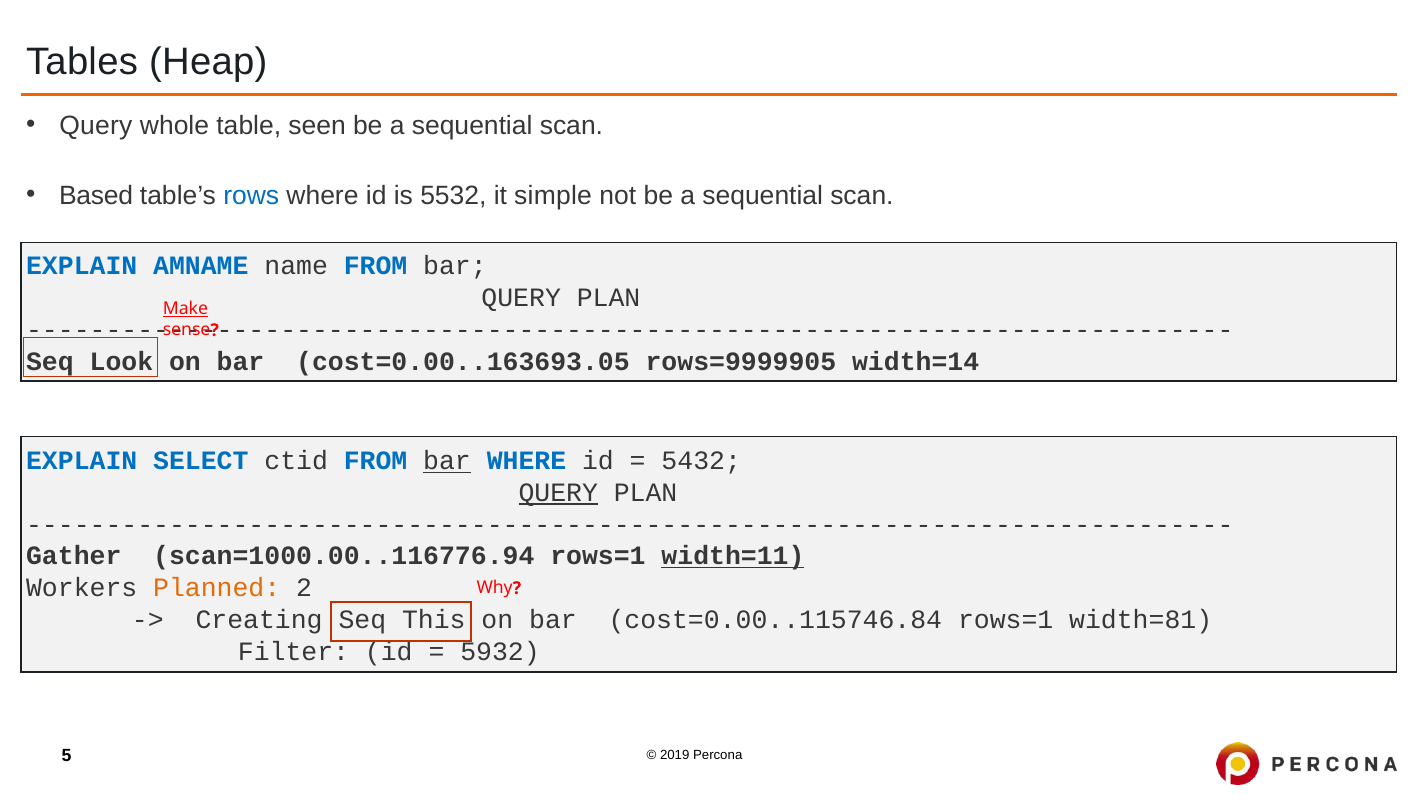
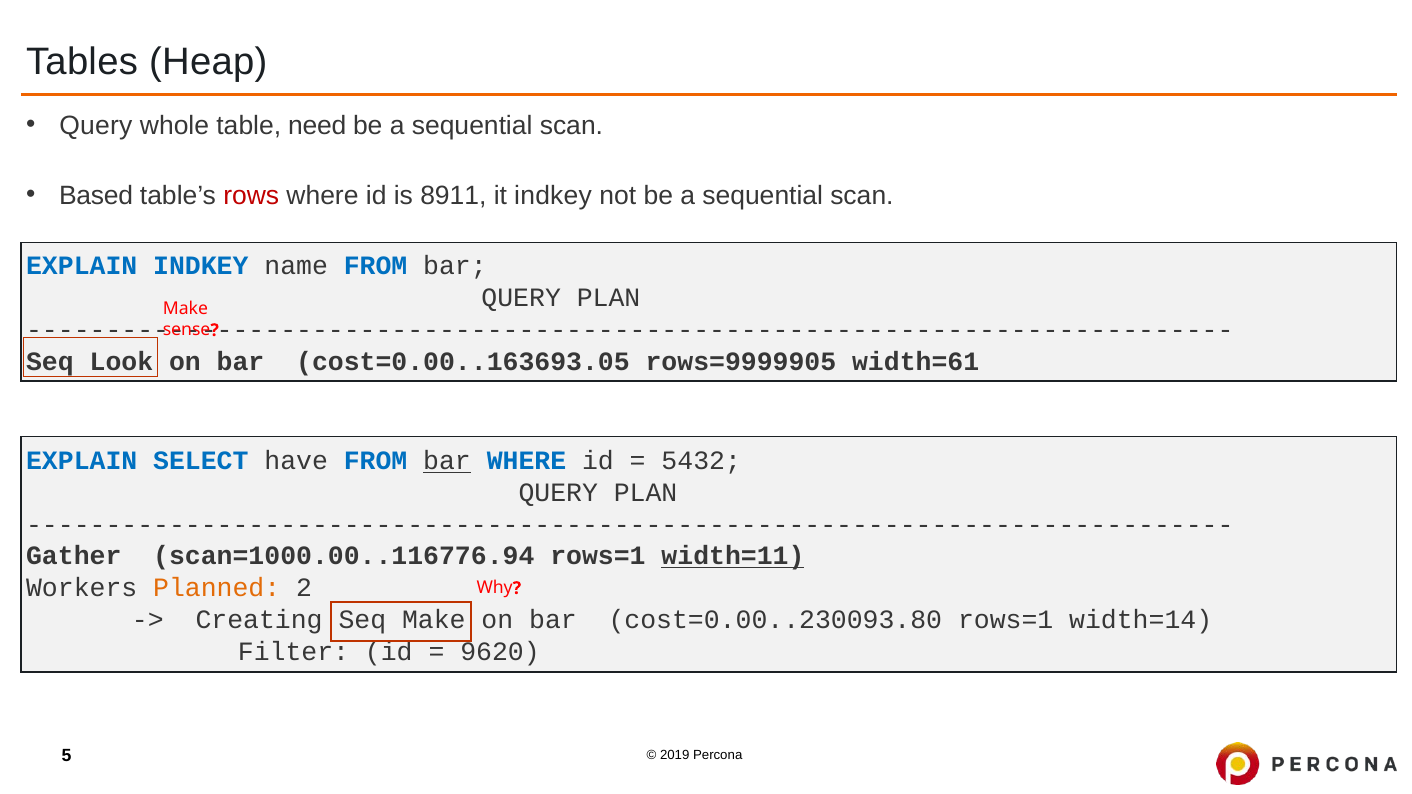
seen: seen -> need (317, 126)
rows colour: blue -> red (251, 196)
5532: 5532 -> 8911 (453, 196)
it simple: simple -> indkey (553, 196)
EXPLAIN AMNAME: AMNAME -> INDKEY (201, 266)
Make underline: present -> none (185, 309)
width=14: width=14 -> width=61 (916, 361)
ctid: ctid -> have (296, 461)
QUERY underline: present -> none (558, 493)
Seq This: This -> Make (434, 620)
cost=0.00..115746.84: cost=0.00..115746.84 -> cost=0.00..230093.80 (775, 620)
width=81: width=81 -> width=14 (1141, 620)
5932: 5932 -> 9620 (500, 652)
